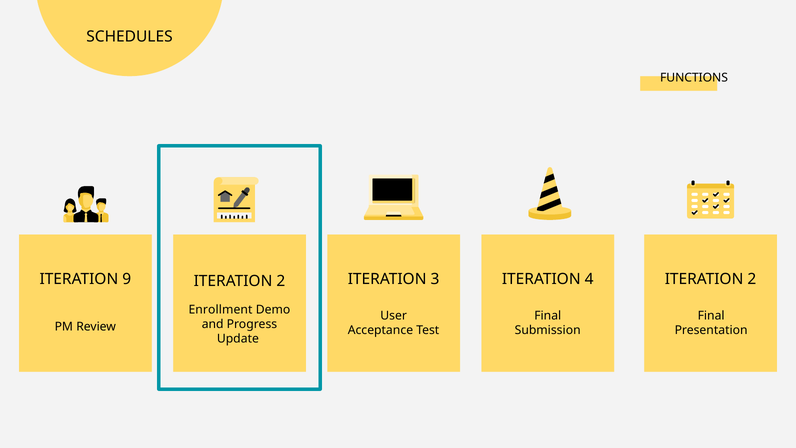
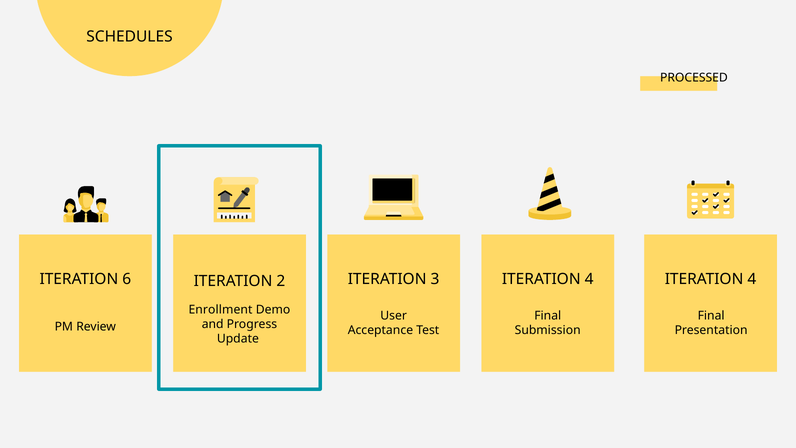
FUNCTIONS: FUNCTIONS -> PROCESSED (694, 78)
9: 9 -> 6 (127, 279)
2: 2 -> 4 (752, 279)
